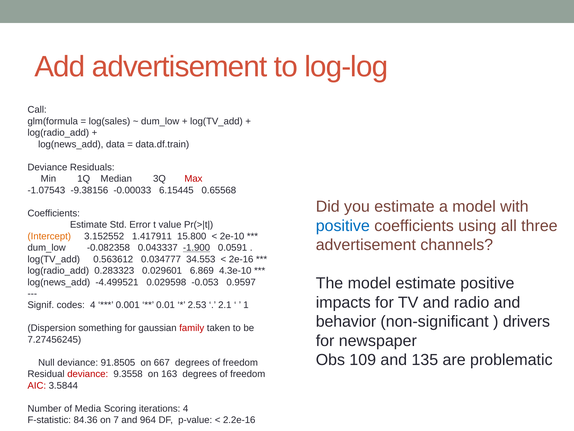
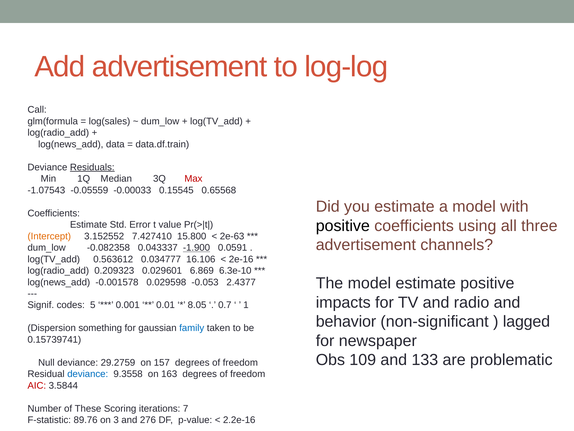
Residuals underline: none -> present (92, 167)
-9.38156: -9.38156 -> -0.05559 (89, 190)
6.15445: 6.15445 -> 0.15545 (176, 190)
positive colour: blue -> black (343, 226)
1.417911: 1.417911 -> 7.427410 (152, 236)
2e-10: 2e-10 -> 2e-63 (232, 236)
34.553: 34.553 -> 16.106 (201, 259)
0.283323: 0.283323 -> 0.209323 (114, 270)
4.3e-10: 4.3e-10 -> 6.3e-10 (235, 270)
-4.499521: -4.499521 -> -0.001578 (117, 282)
0.9597: 0.9597 -> 2.4377 (241, 282)
codes 4: 4 -> 5 (93, 305)
2.53: 2.53 -> 8.05 (197, 305)
2.1: 2.1 -> 0.7 (225, 305)
drivers: drivers -> lagged (526, 321)
family colour: red -> blue (192, 328)
7.27456245: 7.27456245 -> 0.15739741 (54, 339)
135: 135 -> 133 (425, 360)
91.8505: 91.8505 -> 29.2759 (118, 362)
667: 667 -> 157 (162, 362)
deviance colour: red -> blue (88, 374)
Media: Media -> These (88, 408)
iterations 4: 4 -> 7 (186, 408)
84.36: 84.36 -> 89.76 (86, 420)
7: 7 -> 3 (116, 420)
964: 964 -> 276 (148, 420)
